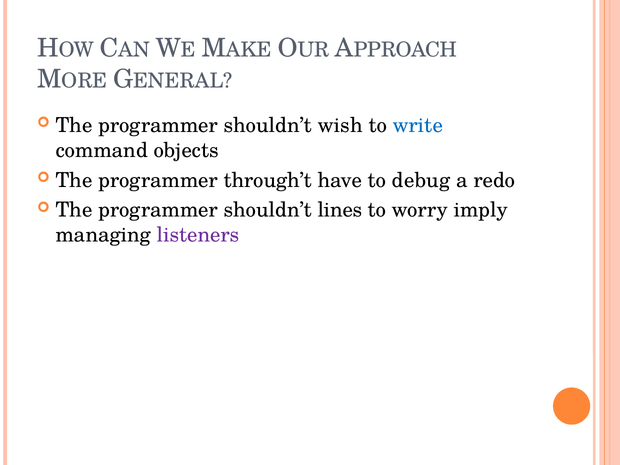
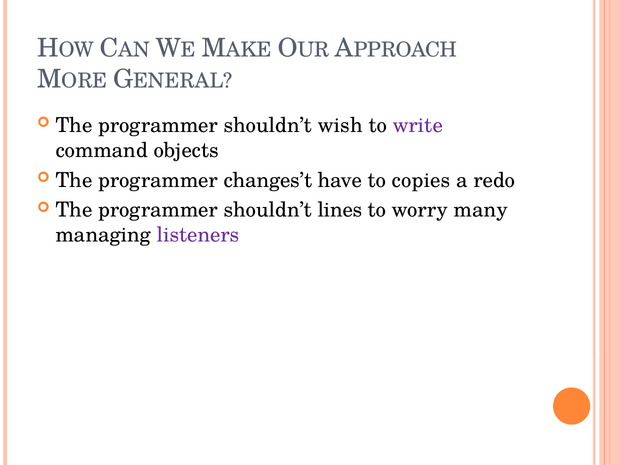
write colour: blue -> purple (418, 125)
through’t: through’t -> changes’t (268, 180)
debug: debug -> copies (421, 180)
imply: imply -> many (481, 210)
